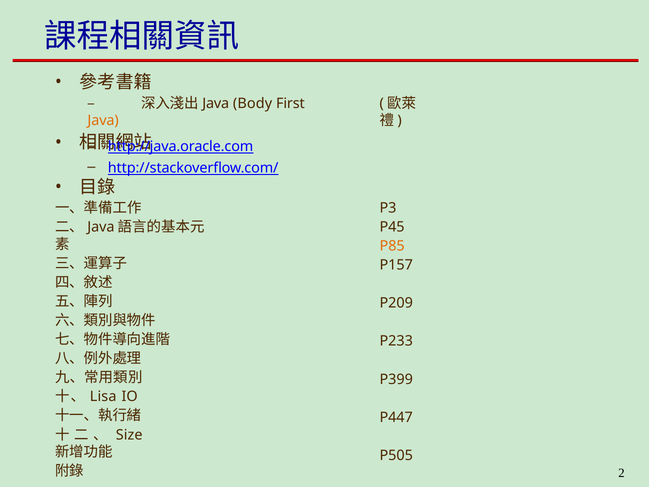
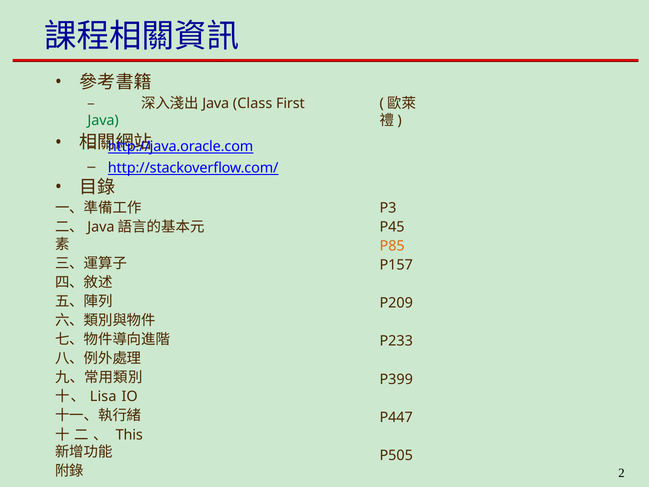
Body: Body -> Class (253, 103)
Java colour: orange -> green (103, 121)
Size: Size -> This (129, 435)
